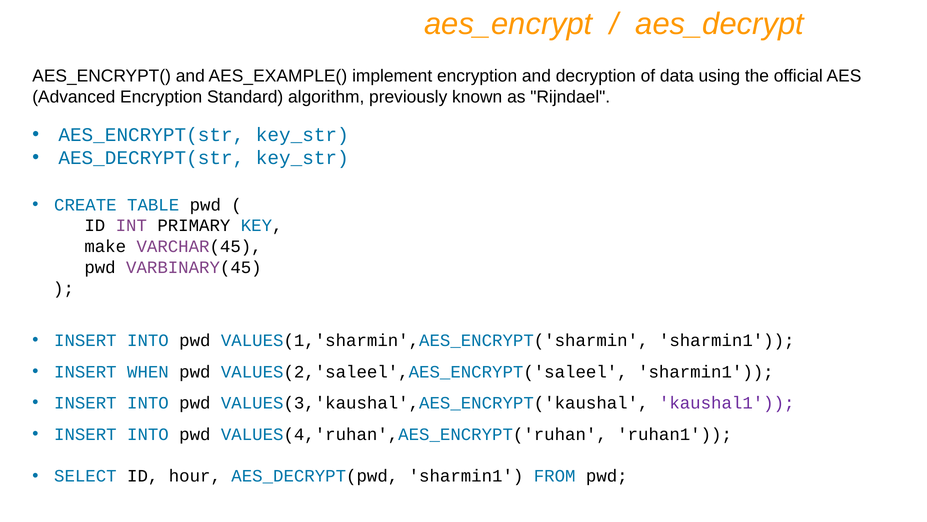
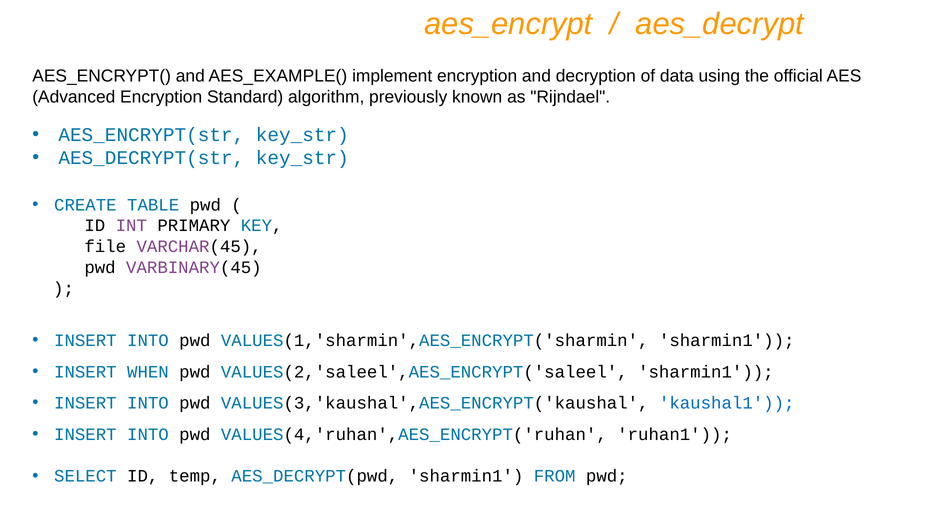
make: make -> file (105, 246)
kaushal1 colour: purple -> blue (727, 403)
hour: hour -> temp (195, 476)
